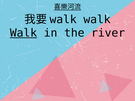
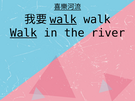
walk underline: none -> present (63, 20)
